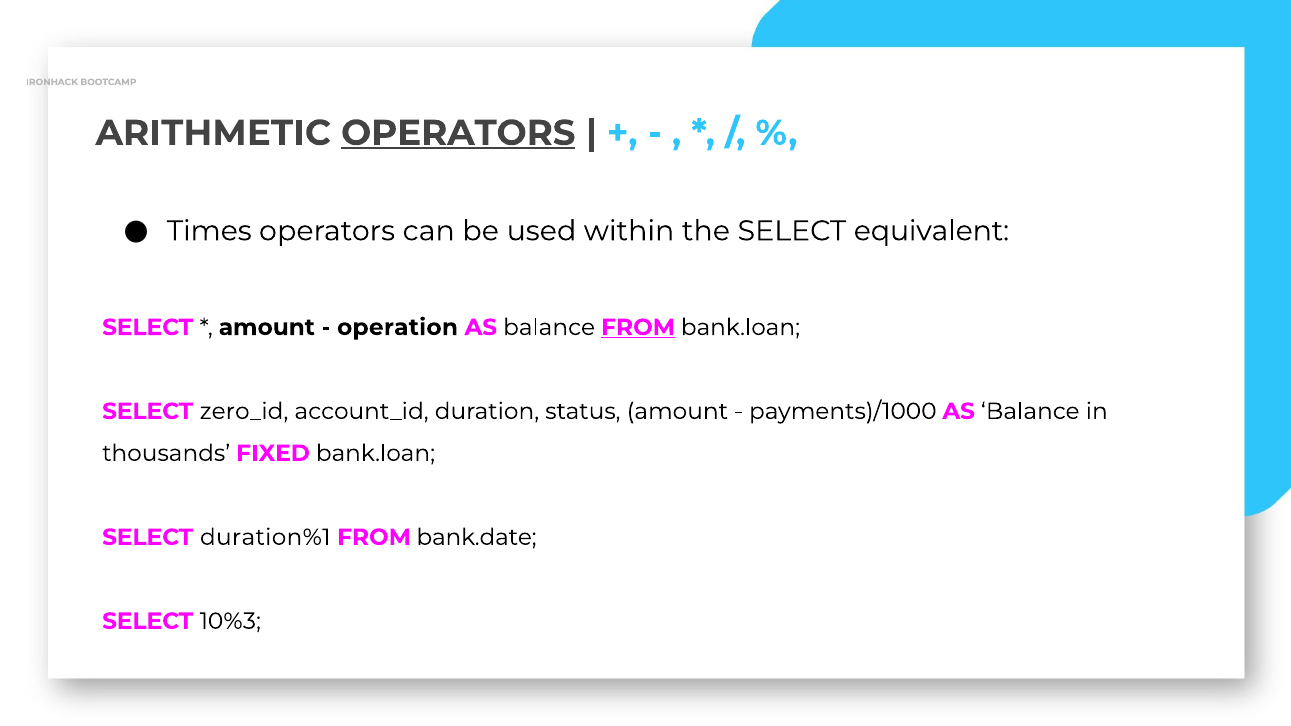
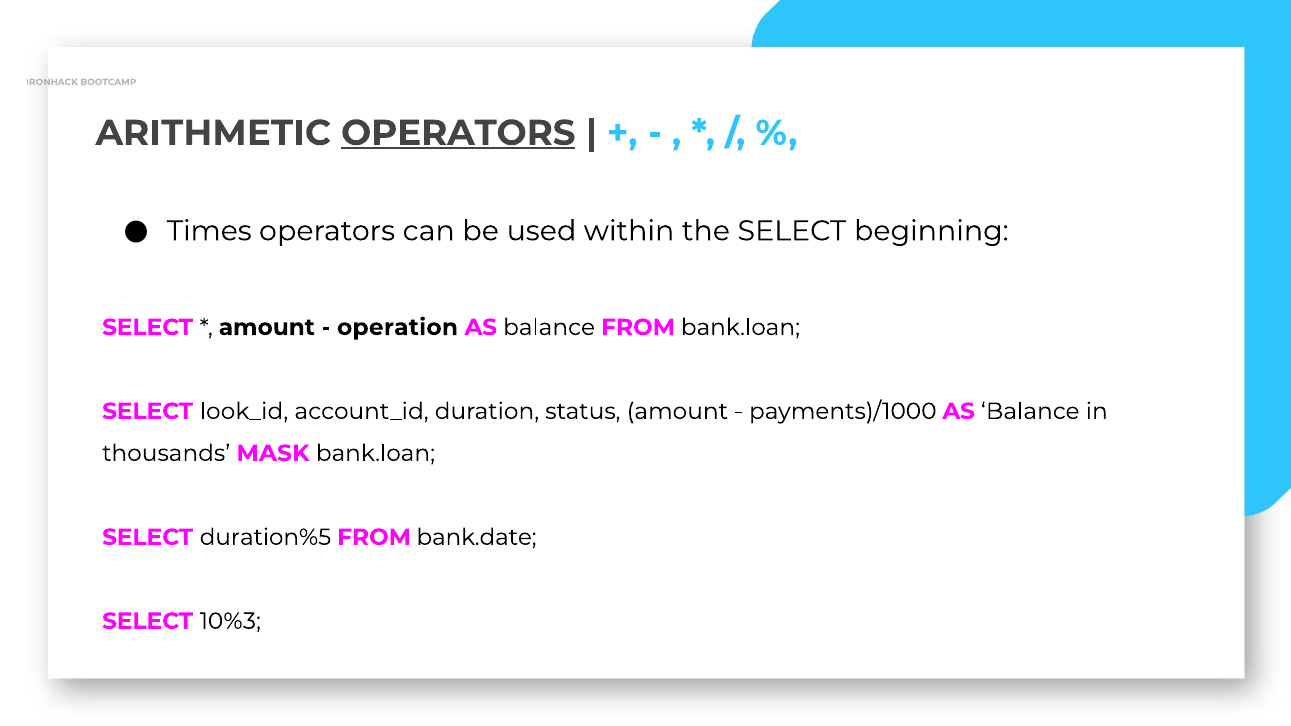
equivalent: equivalent -> beginning (931, 231)
FROM underline: present -> none (638, 327)
zero_id: zero_id -> look_id (244, 411)
FIXED: FIXED -> MASK (273, 453)
duration%1: duration%1 -> duration%5 (265, 537)
